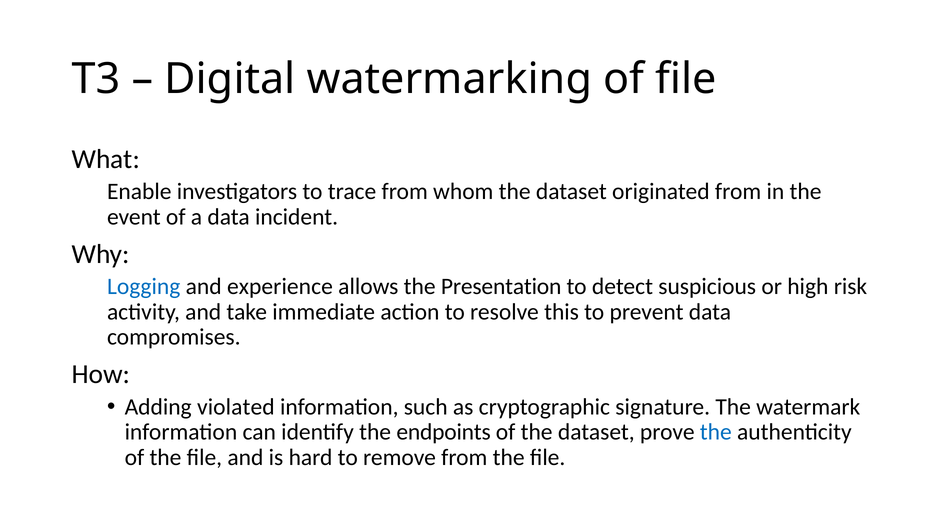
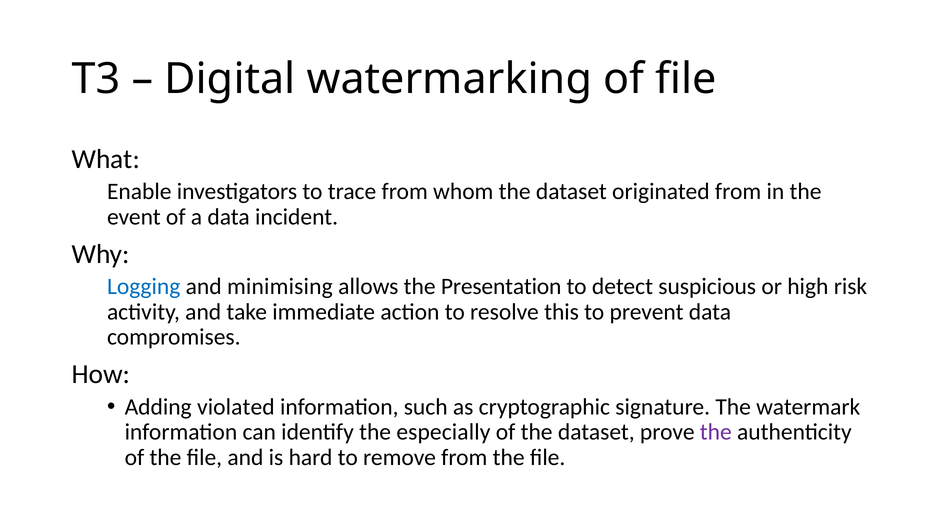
experience: experience -> minimising (280, 287)
endpoints: endpoints -> especially (443, 432)
the colour: blue -> purple (716, 432)
